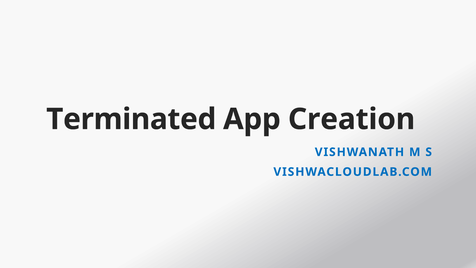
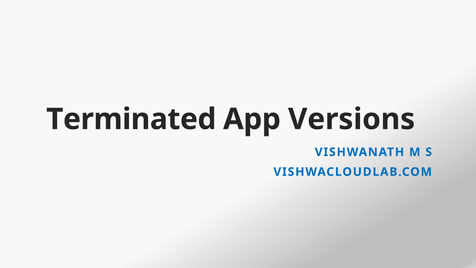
Creation: Creation -> Versions (352, 119)
